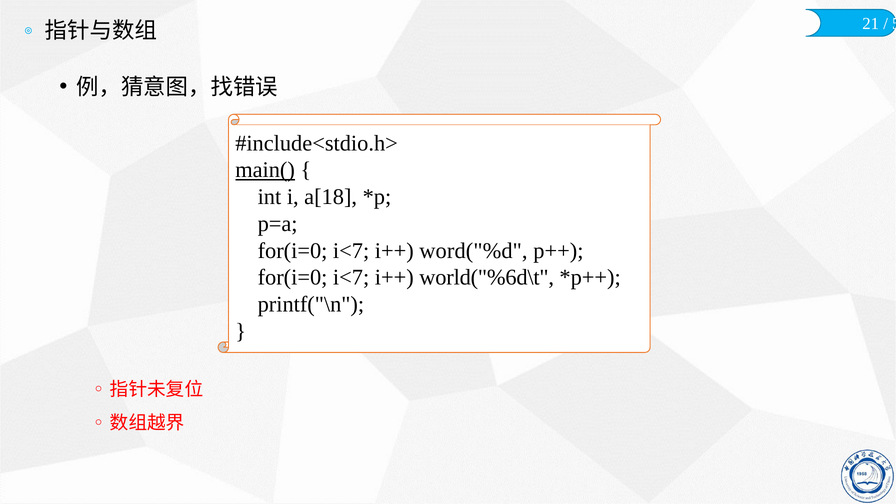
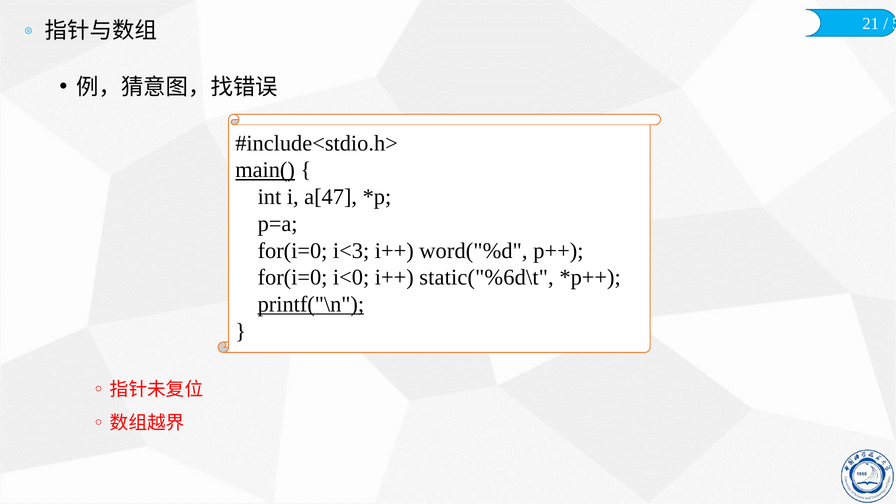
a[18: a[18 -> a[47 (331, 197)
i<7: i<7 -> i<3 (351, 251)
i<7: i<7 -> i<0 (351, 278)
world("%6d\t: world("%6d\t -> static("%6d\t (487, 278)
printf("\n underline: none -> present (311, 304)
